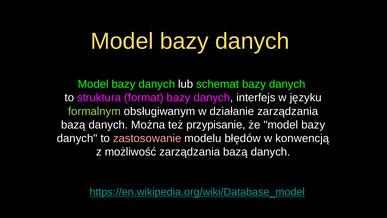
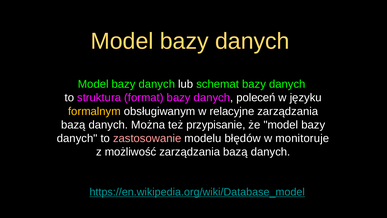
interfejs: interfejs -> poleceń (256, 98)
formalnym colour: light green -> yellow (94, 111)
działanie: działanie -> relacyjne (232, 111)
konwencją: konwencją -> monitoruje (302, 138)
